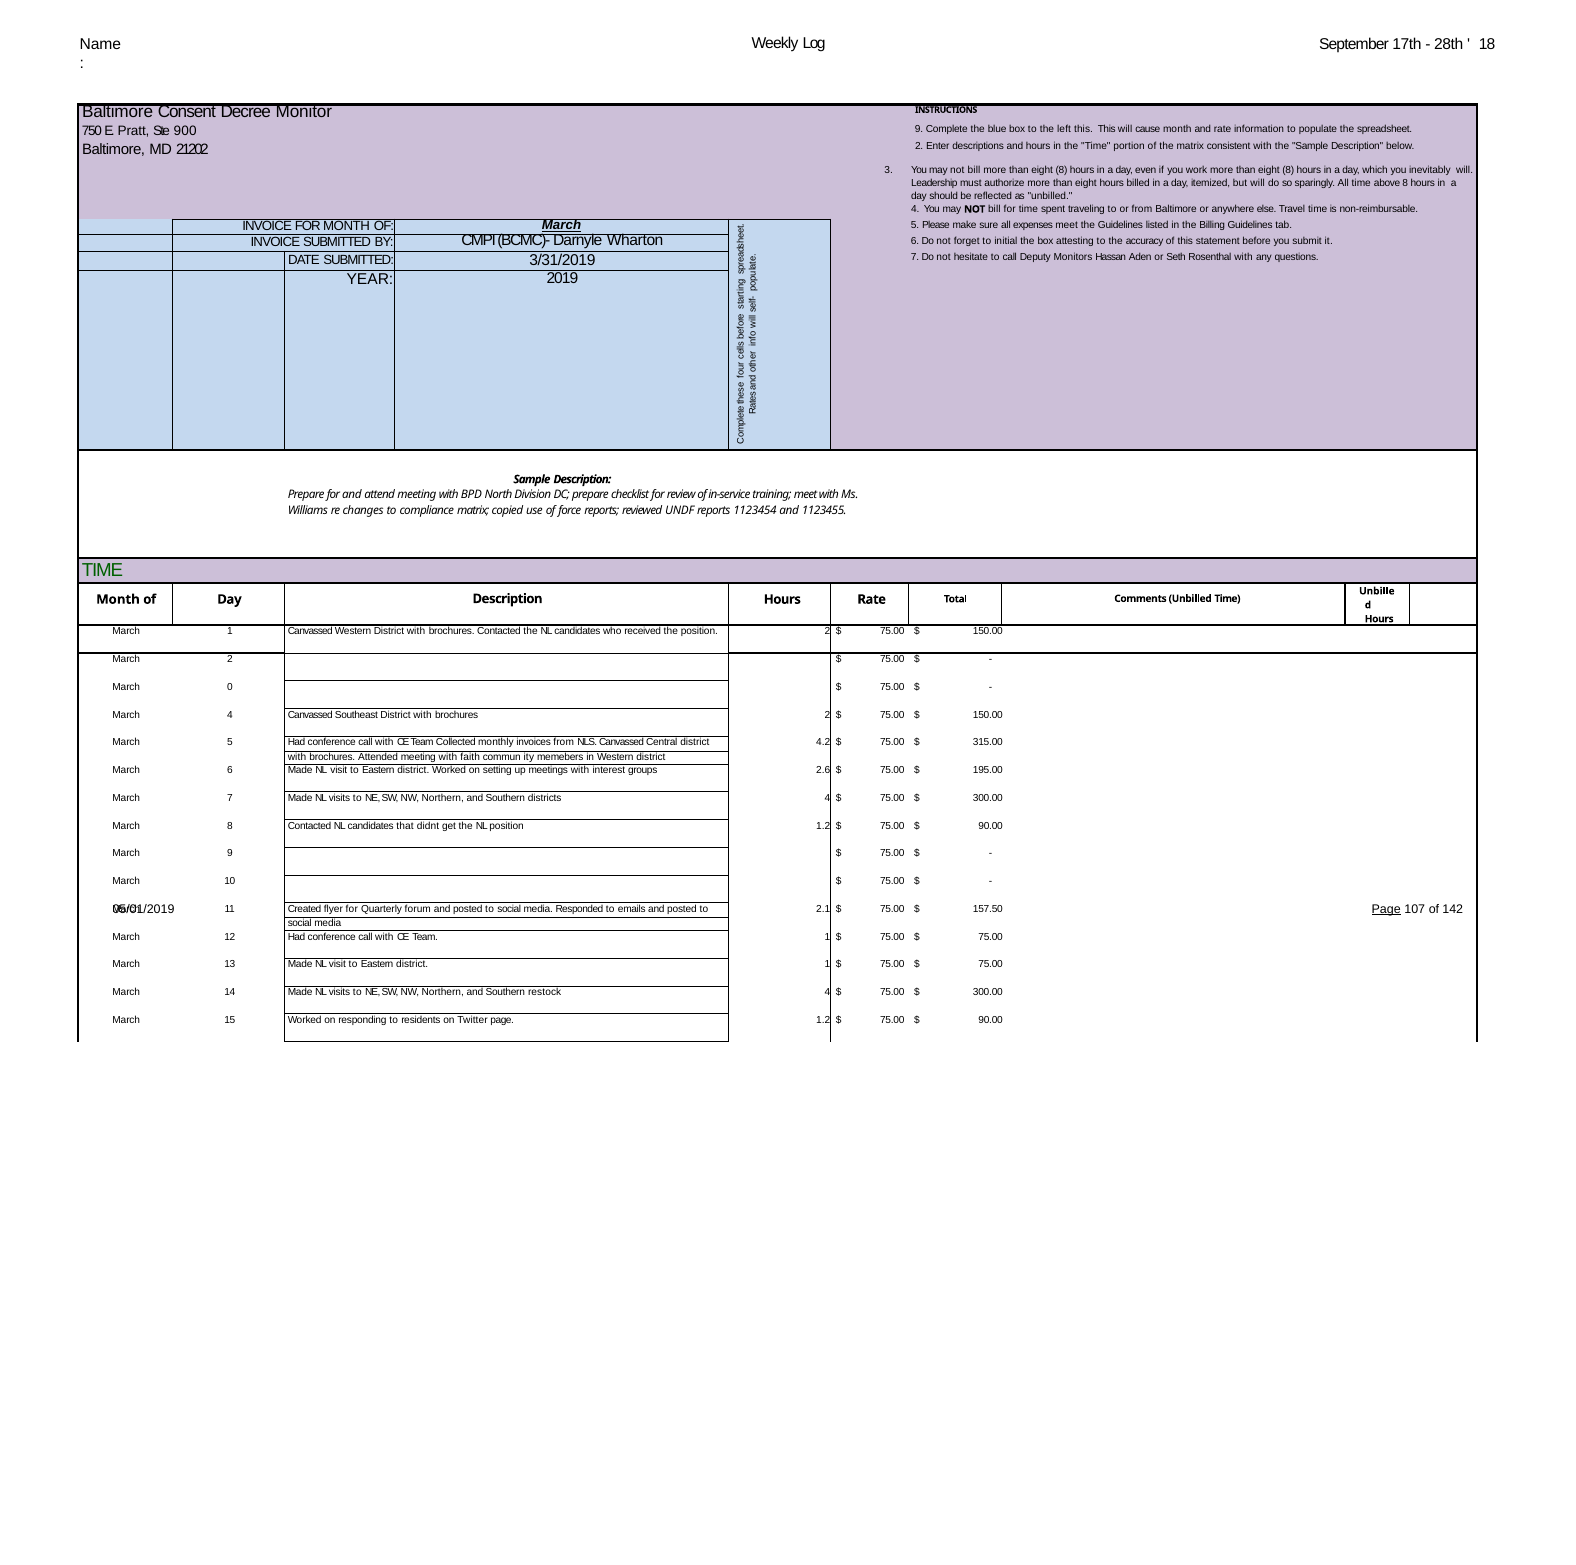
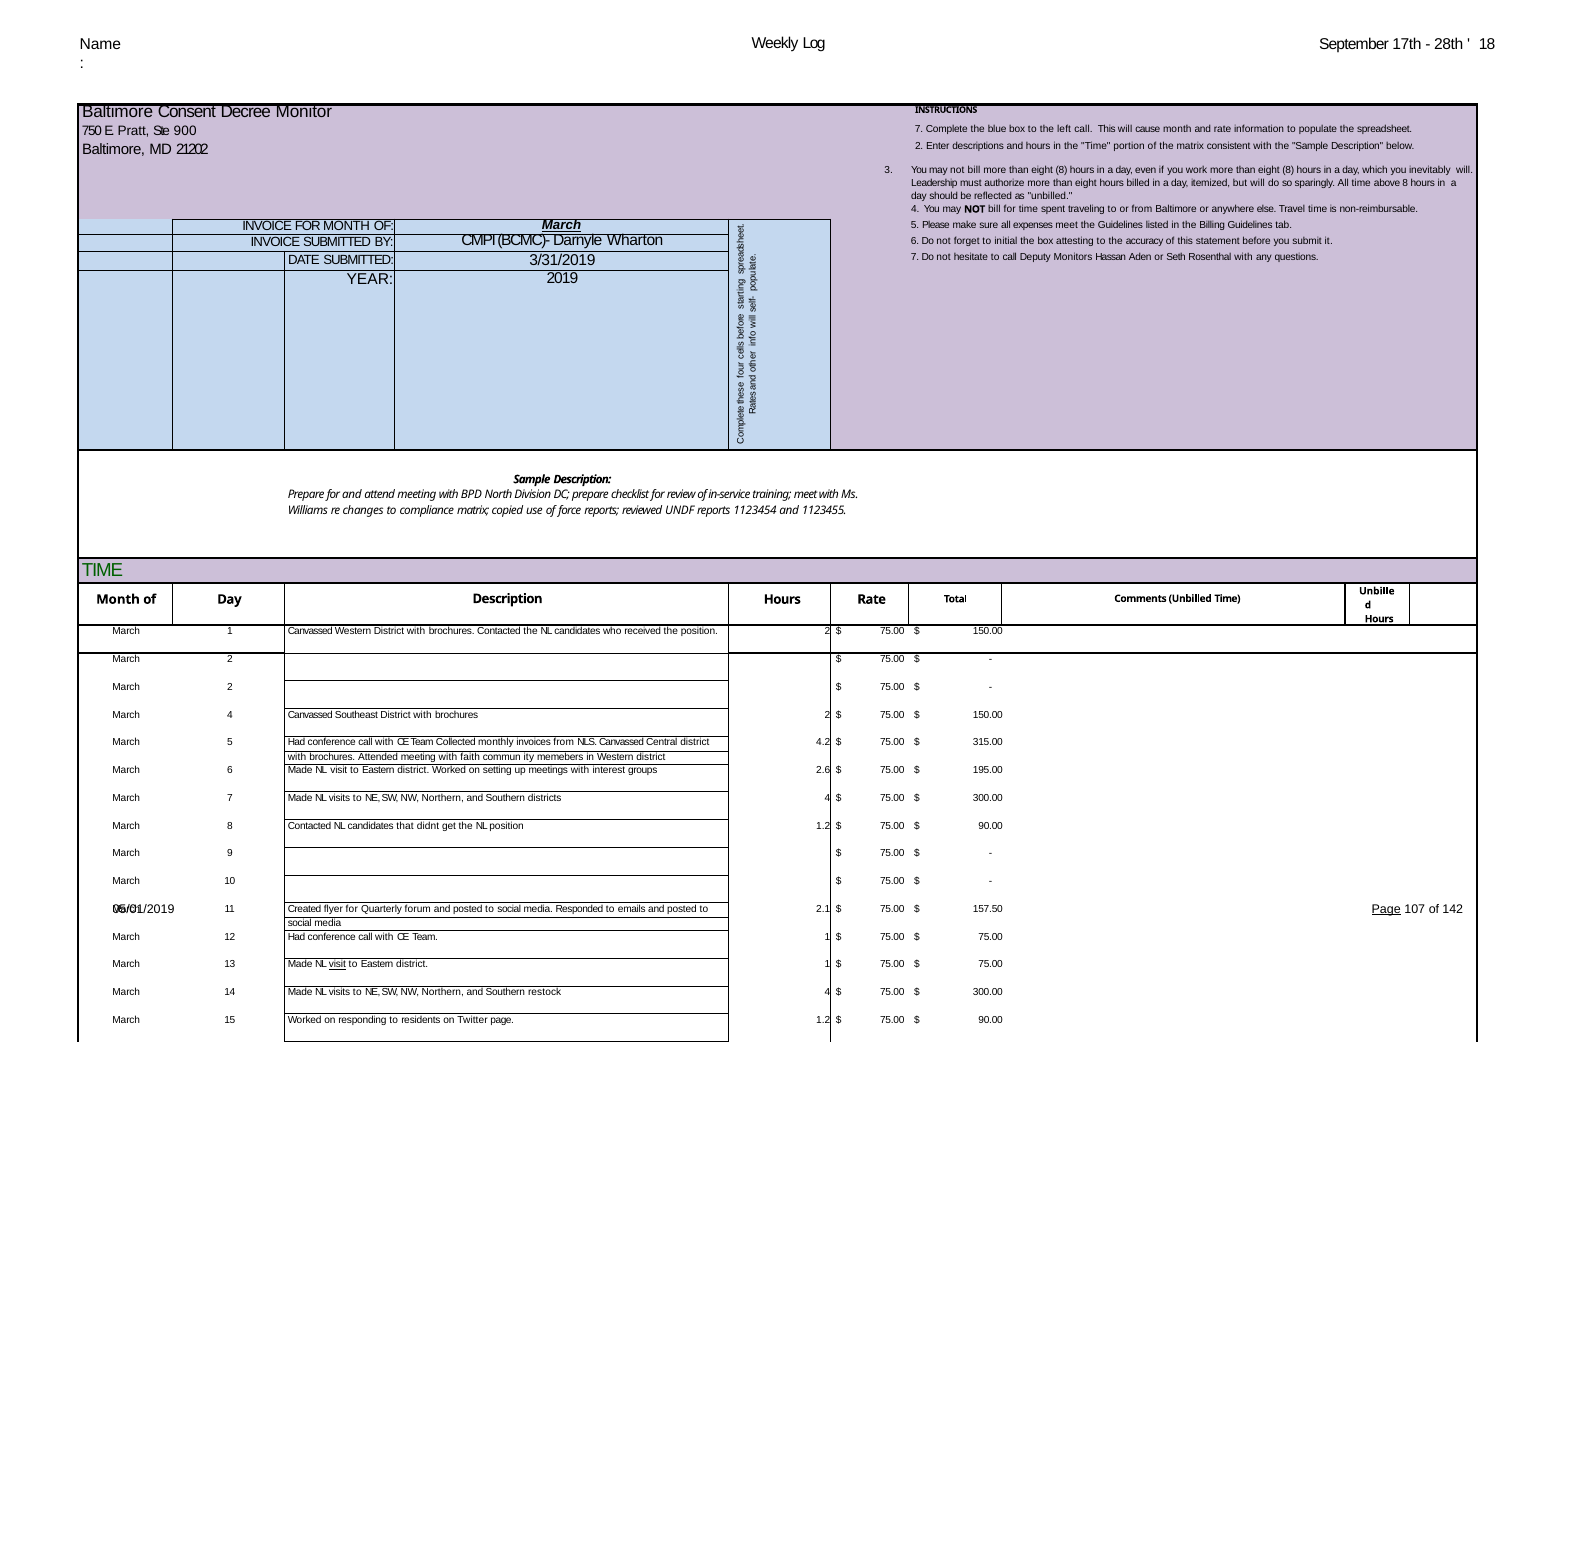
900 9: 9 -> 7 (919, 129)
left this: this -> call (1084, 129)
0: 0 -> 2 (230, 687)
visit underline: none -> present (337, 965)
